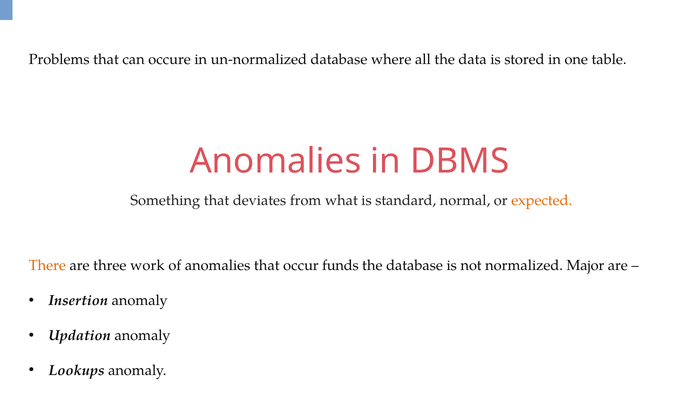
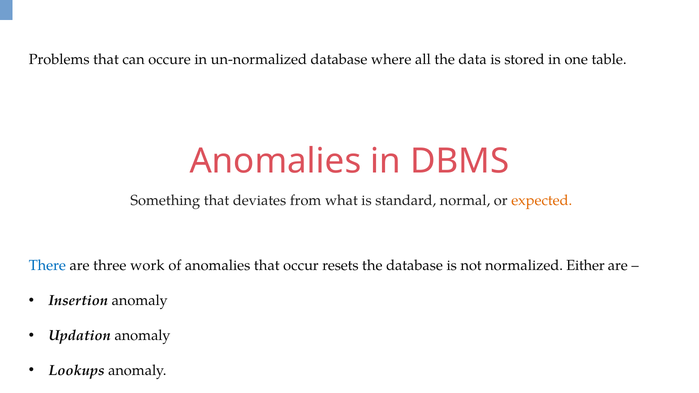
There colour: orange -> blue (47, 266)
funds: funds -> resets (340, 266)
Major: Major -> Either (585, 266)
